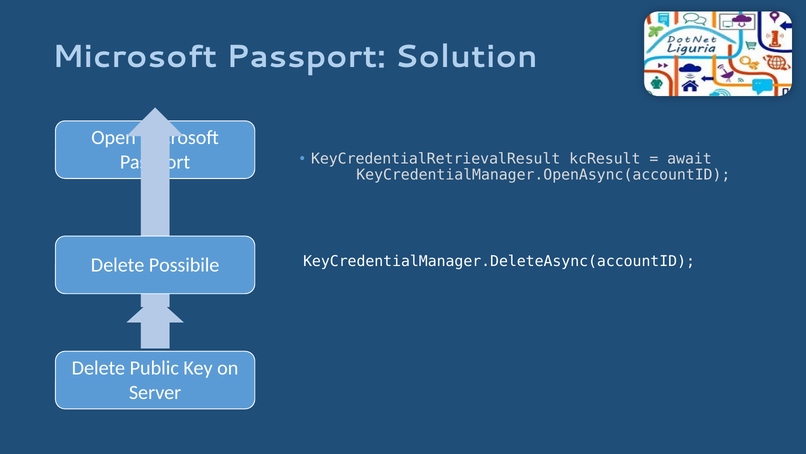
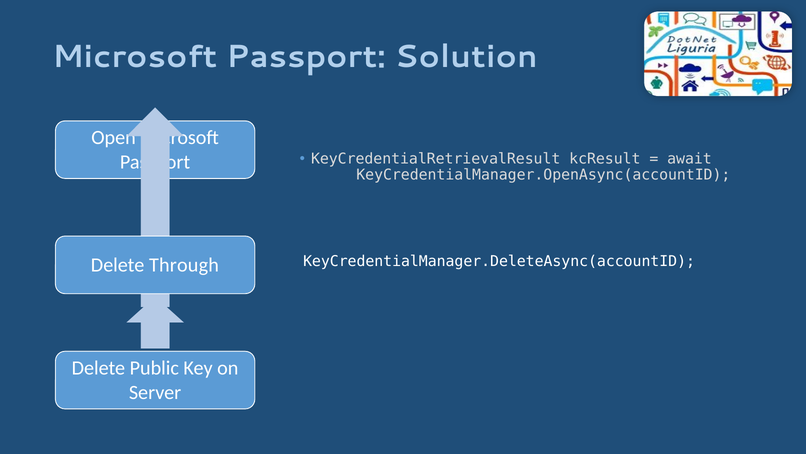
Possibile: Possibile -> Through (184, 265)
